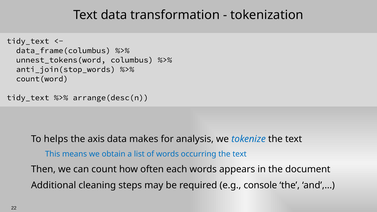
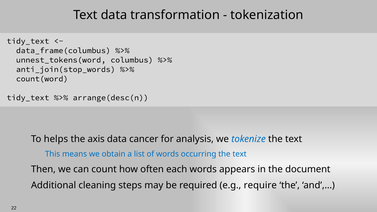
makes: makes -> cancer (144, 139)
console: console -> require (260, 185)
